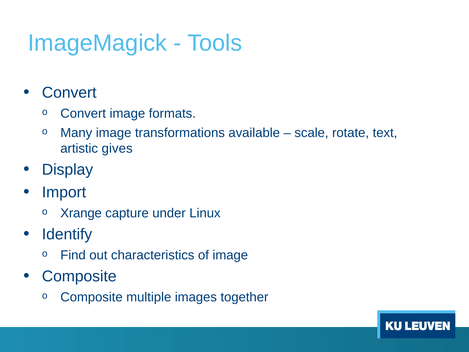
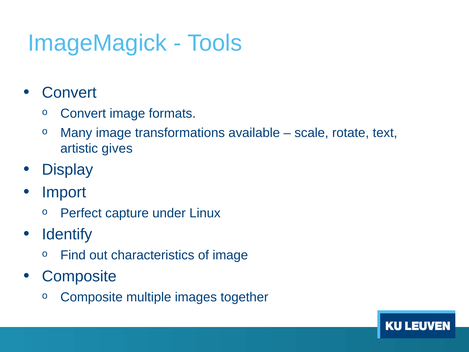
Xrange: Xrange -> Perfect (81, 213)
